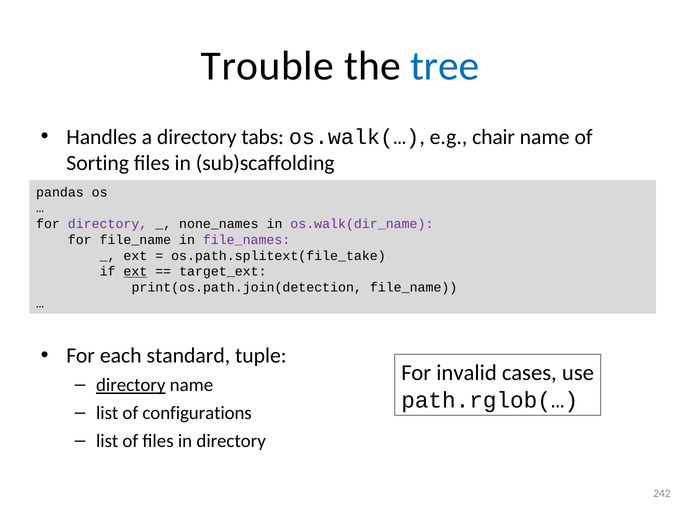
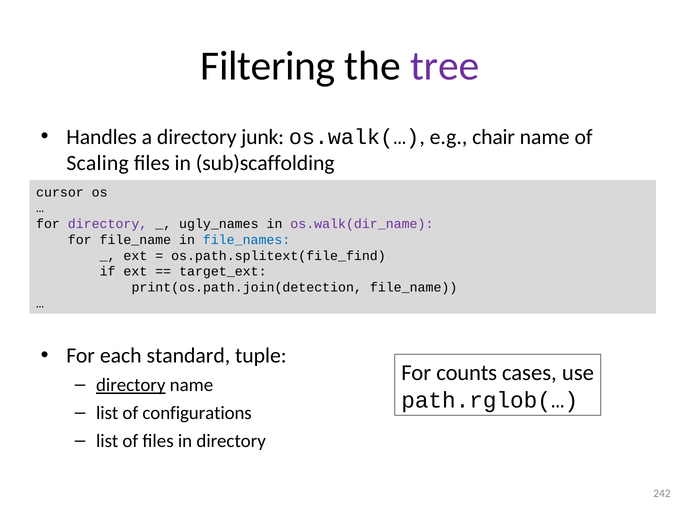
Trouble: Trouble -> Filtering (268, 66)
tree colour: blue -> purple (445, 66)
tabs: tabs -> junk (263, 137)
Sorting: Sorting -> Scaling (98, 163)
pandas: pandas -> cursor (60, 192)
none_names: none_names -> ugly_names (219, 224)
file_names colour: purple -> blue (247, 240)
os.path.splitext(file_take: os.path.splitext(file_take -> os.path.splitext(file_find (278, 256)
ext underline: present -> none (135, 272)
invalid: invalid -> counts (467, 373)
